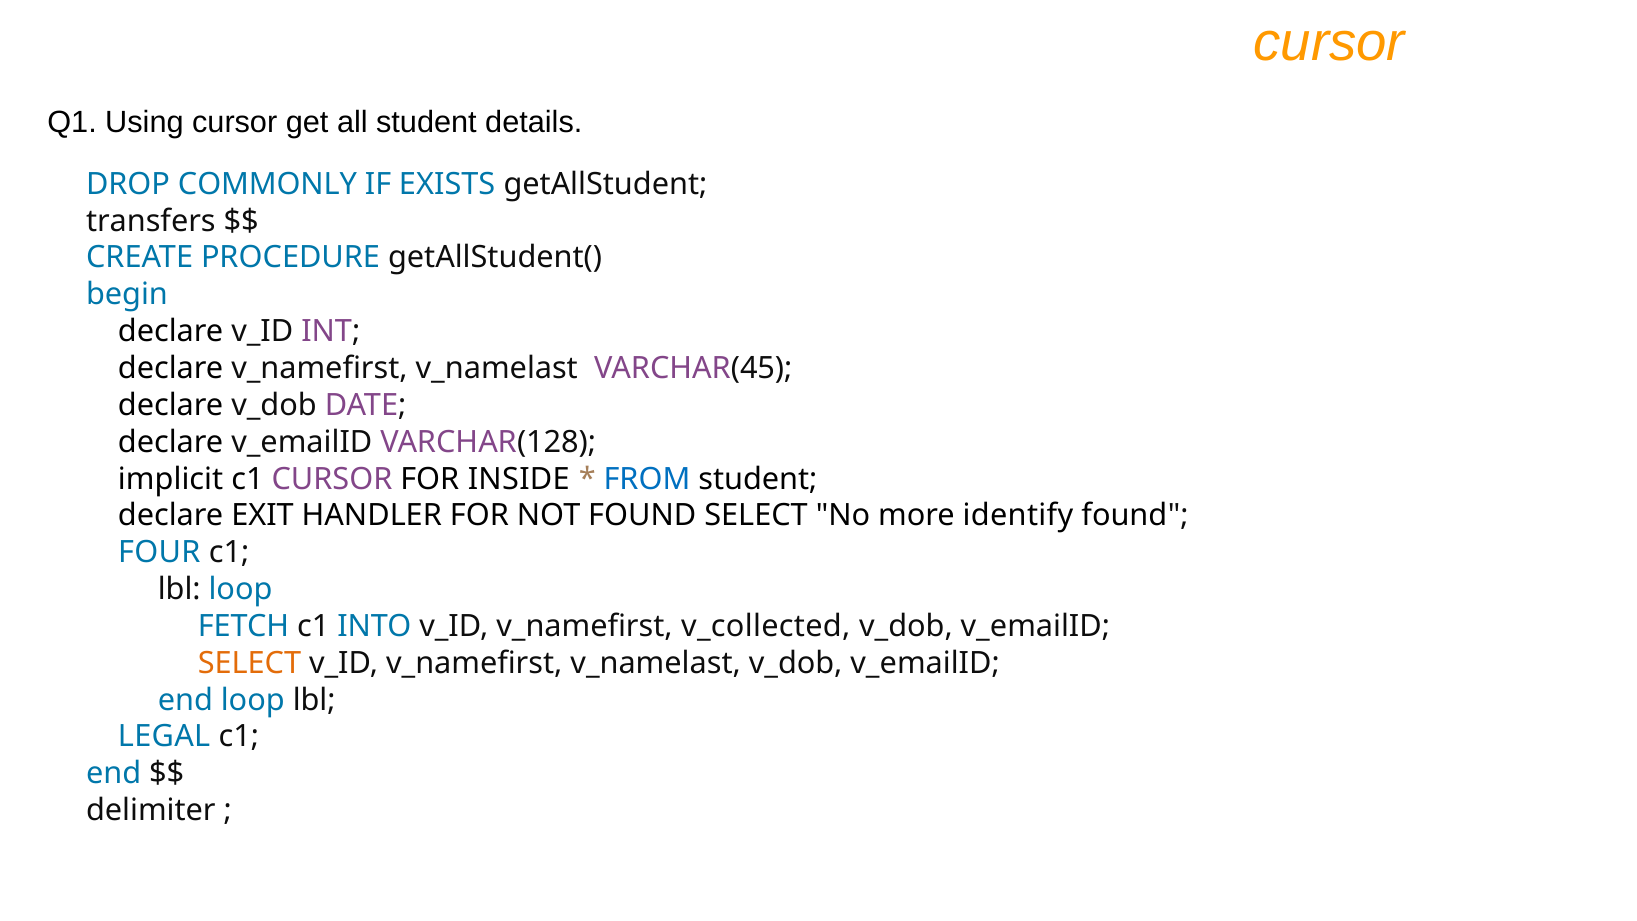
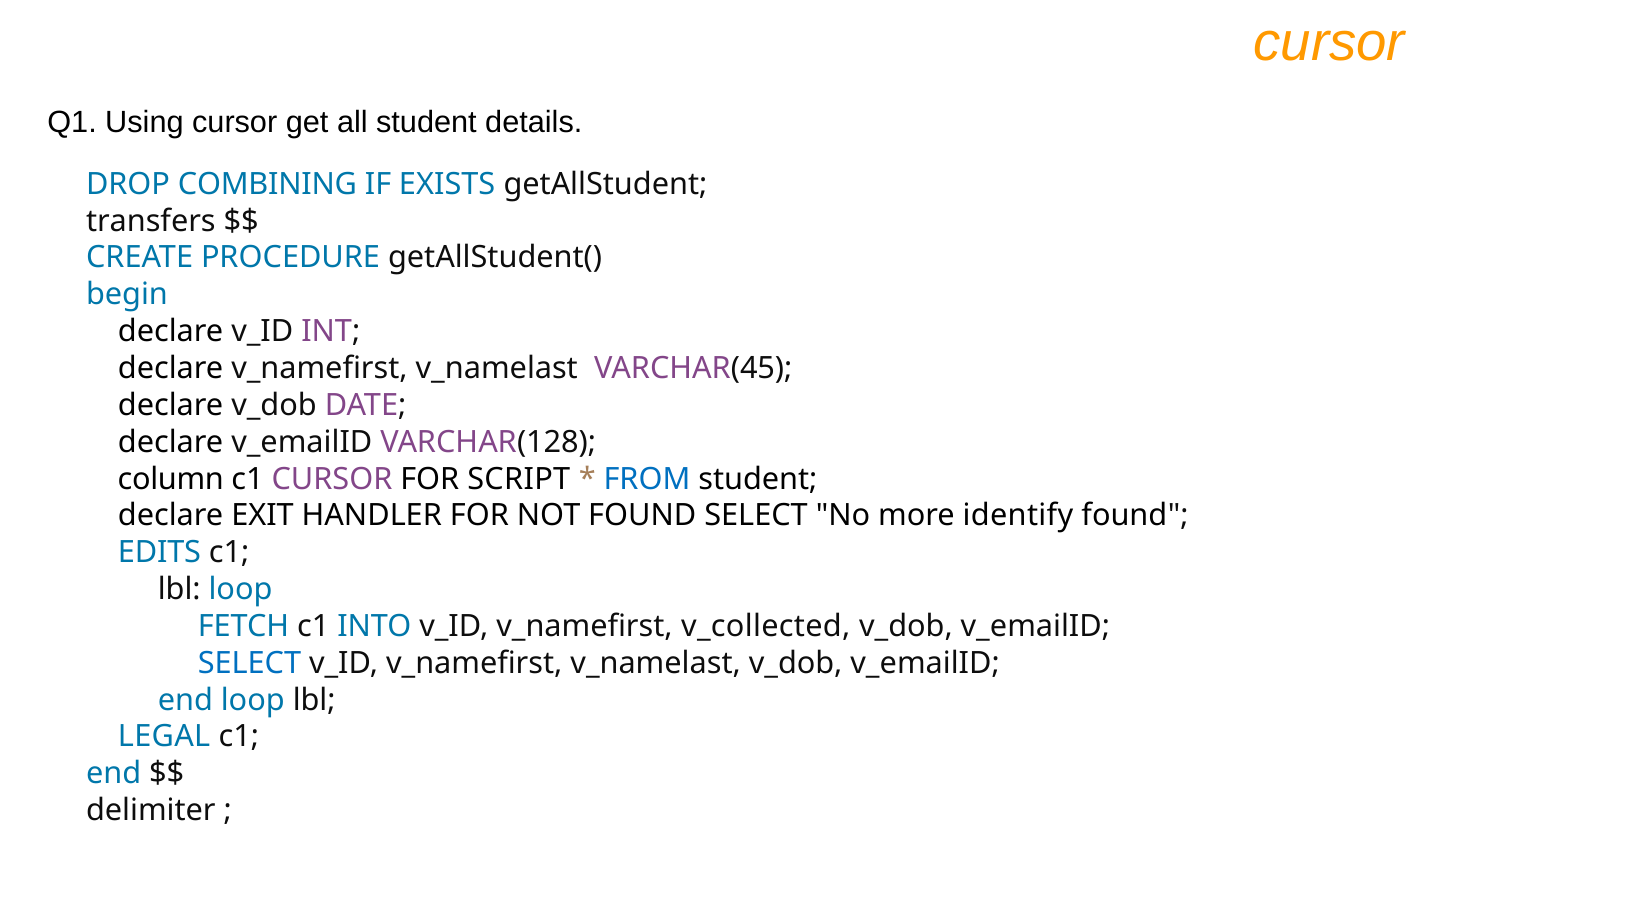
COMMONLY: COMMONLY -> COMBINING (268, 184)
implicit: implicit -> column (171, 479)
INSIDE: INSIDE -> SCRIPT (519, 479)
FOUR: FOUR -> EDITS (160, 552)
SELECT colour: orange -> blue (249, 663)
